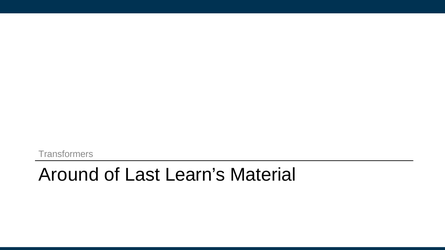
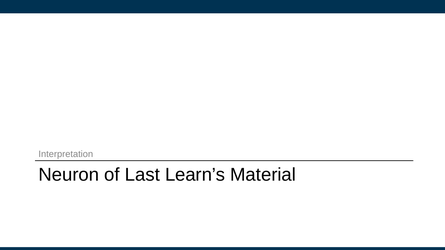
Transformers: Transformers -> Interpretation (66, 154)
Around: Around -> Neuron (69, 175)
